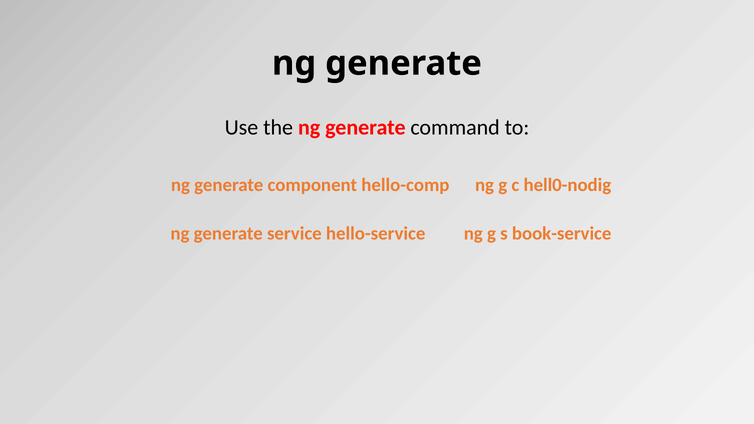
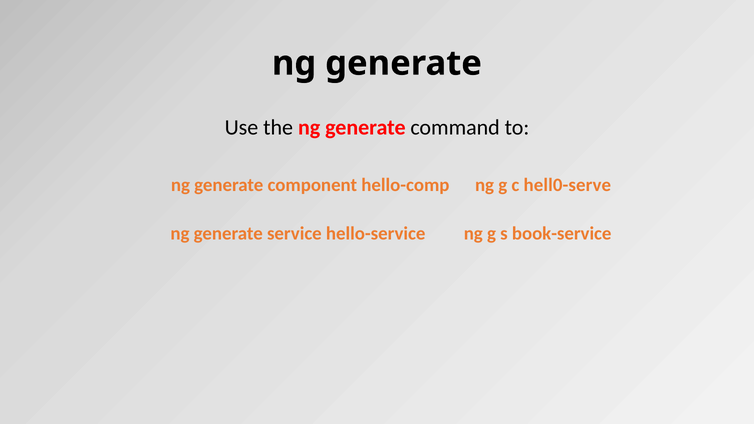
hell0-nodig: hell0-nodig -> hell0-serve (567, 185)
